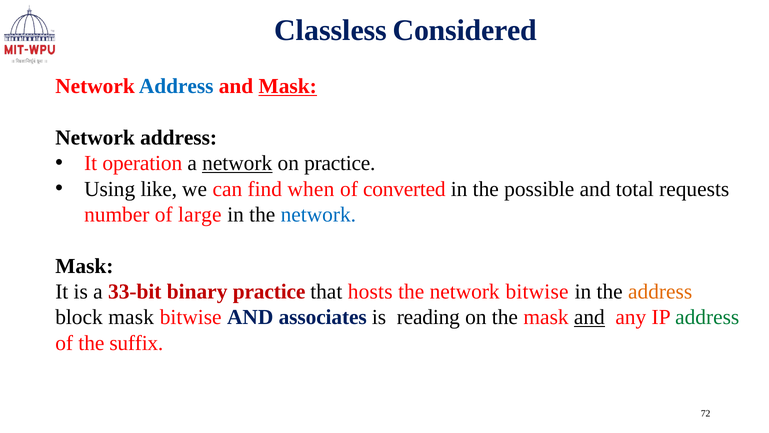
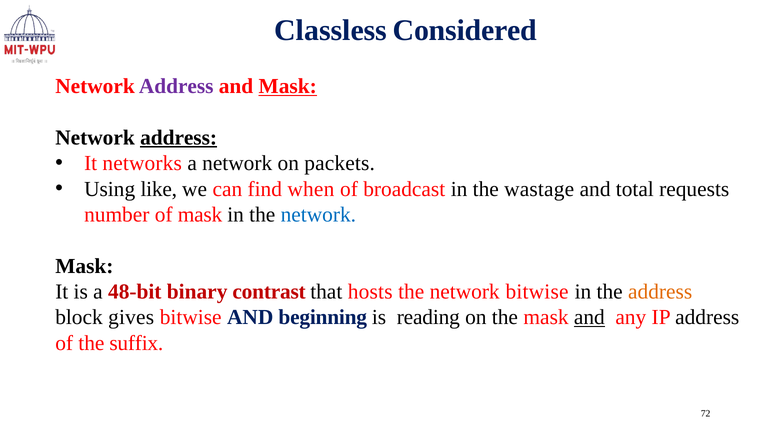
Address colour: blue -> purple (176, 86)
address underline: none -> present (179, 138)
operation: operation -> networks (142, 163)
network underline: present -> none (237, 163)
on practice: practice -> packets (340, 163)
converted: converted -> broadcast (404, 189)
possible: possible -> wastage (539, 189)
of large: large -> mask (200, 214)
33-bit: 33-bit -> 48-bit (135, 291)
binary practice: practice -> contrast (269, 291)
block mask: mask -> gives (131, 317)
associates: associates -> beginning (323, 317)
address colour: green -> black (707, 317)
